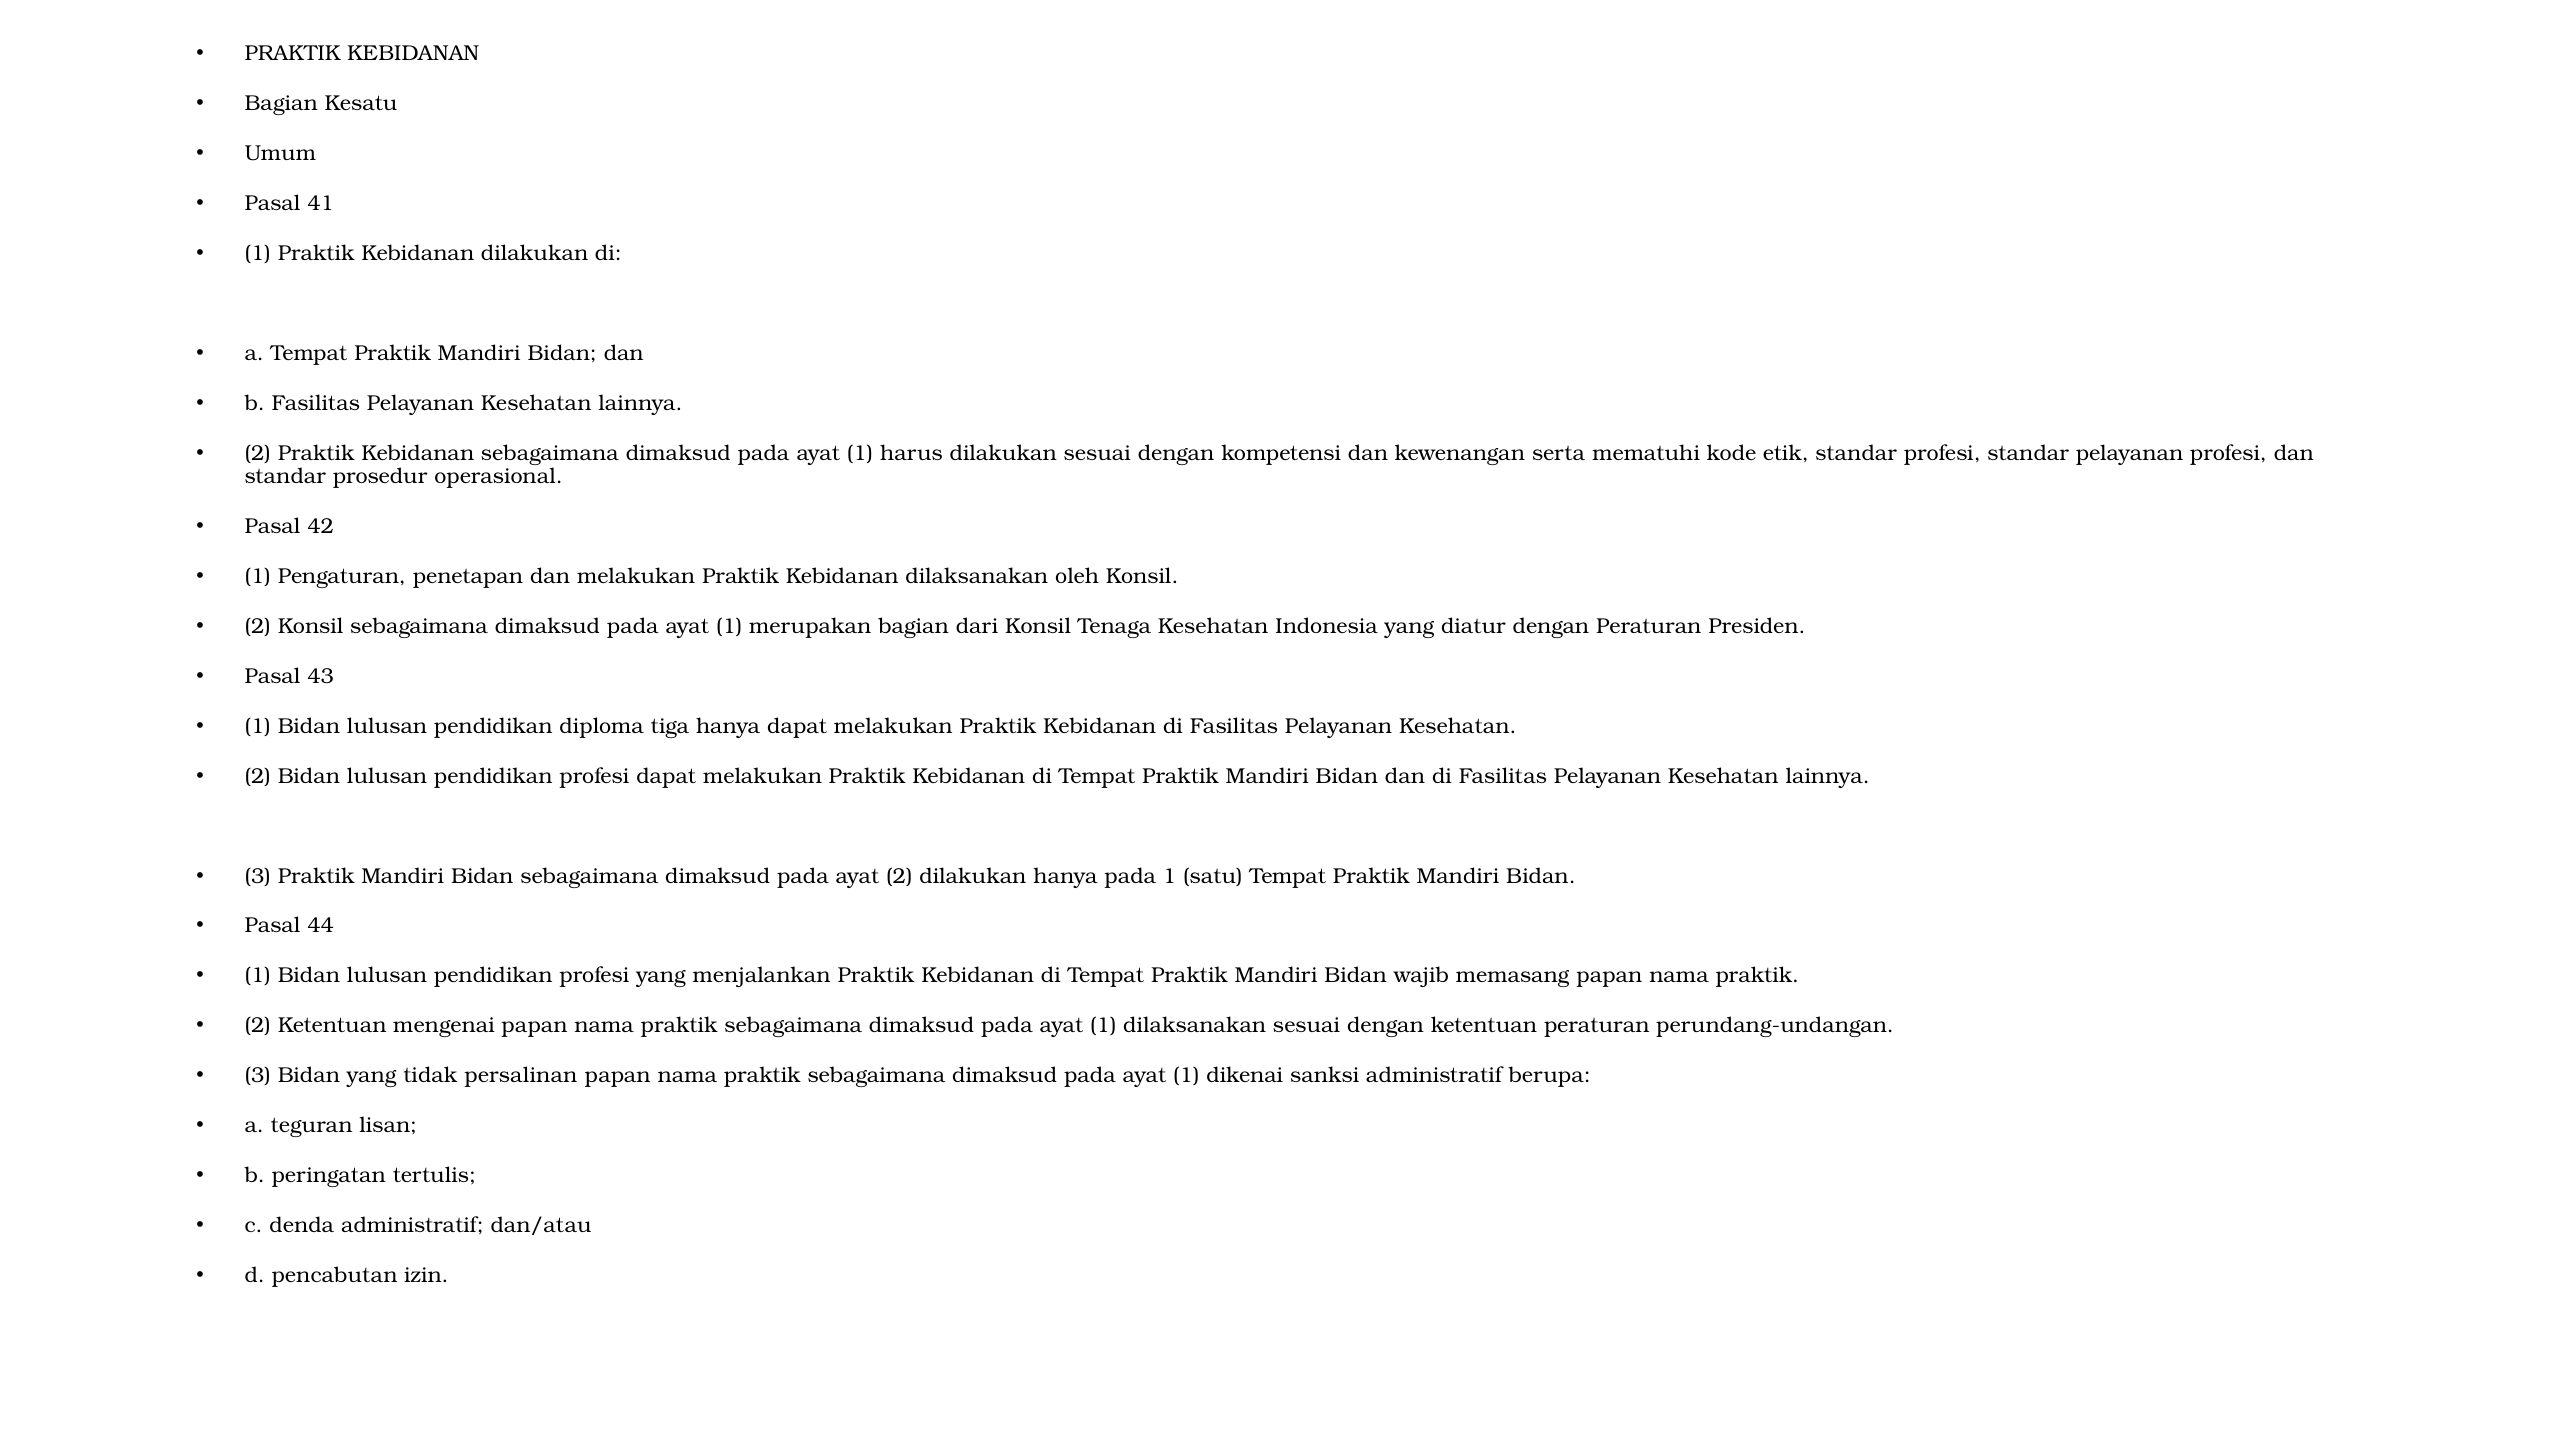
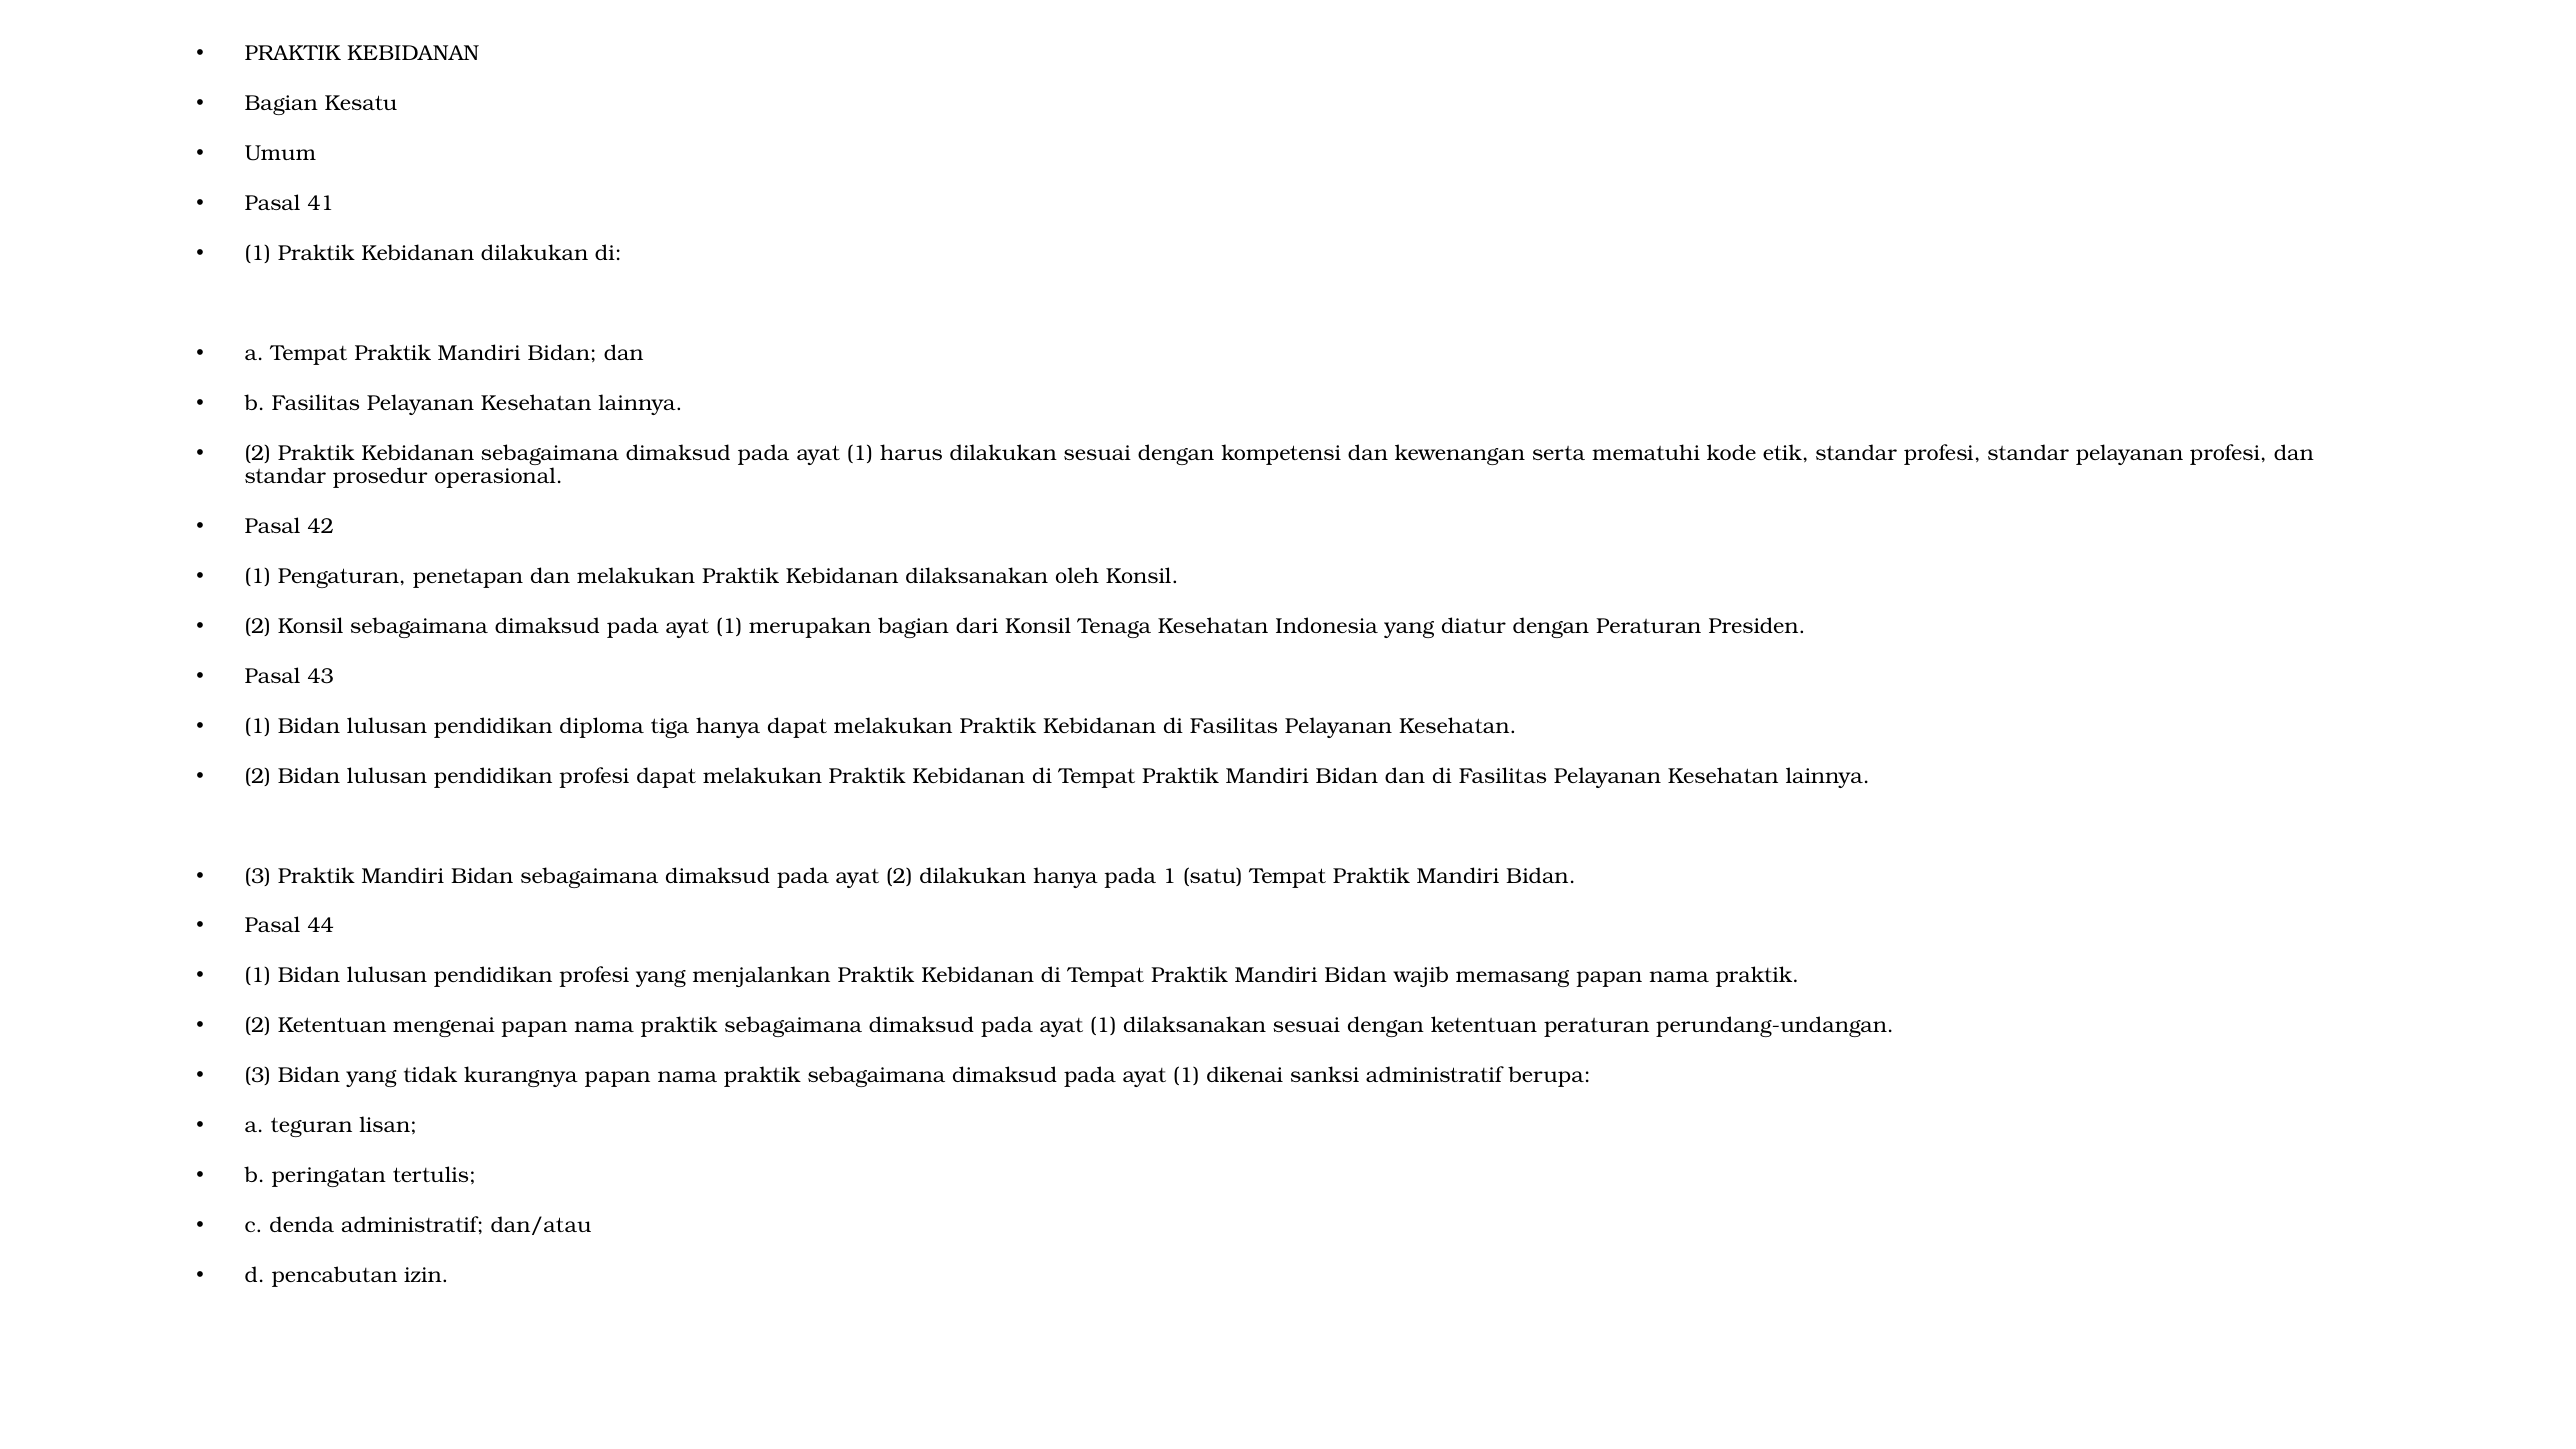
persalinan: persalinan -> kurangnya (521, 1076)
